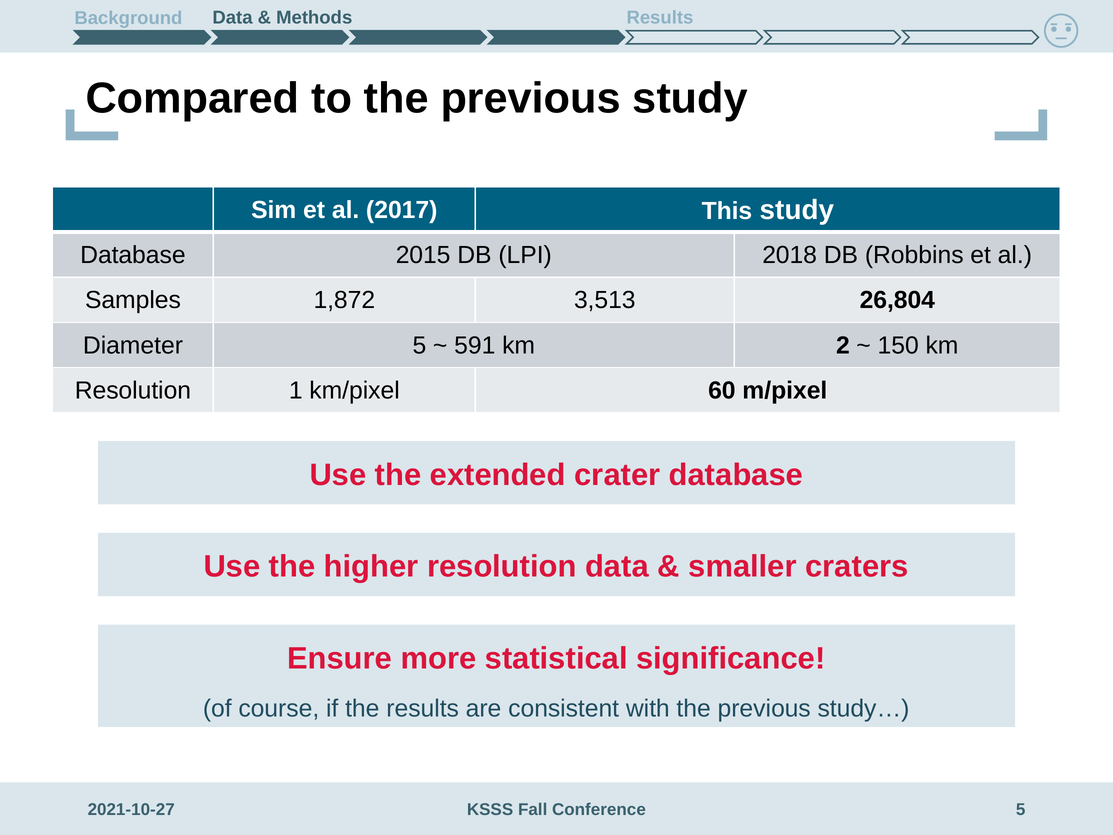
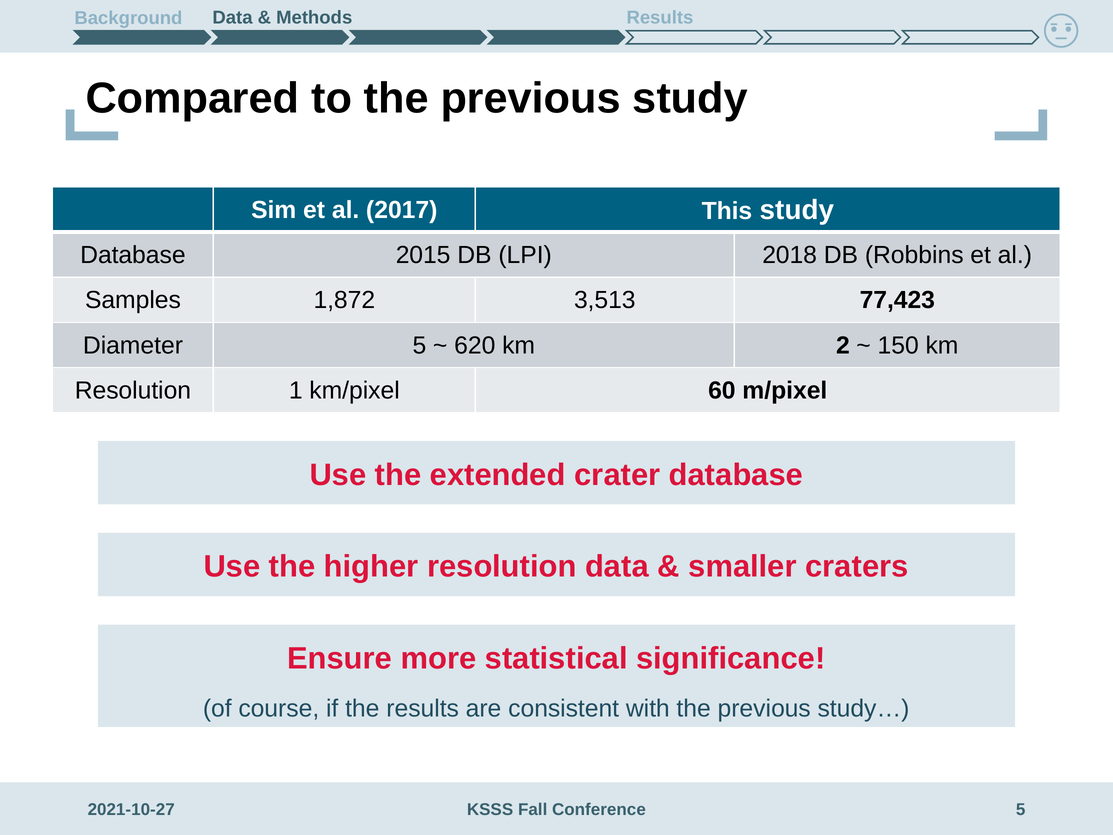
26,804: 26,804 -> 77,423 (897, 300)
591: 591 -> 620 (475, 345)
